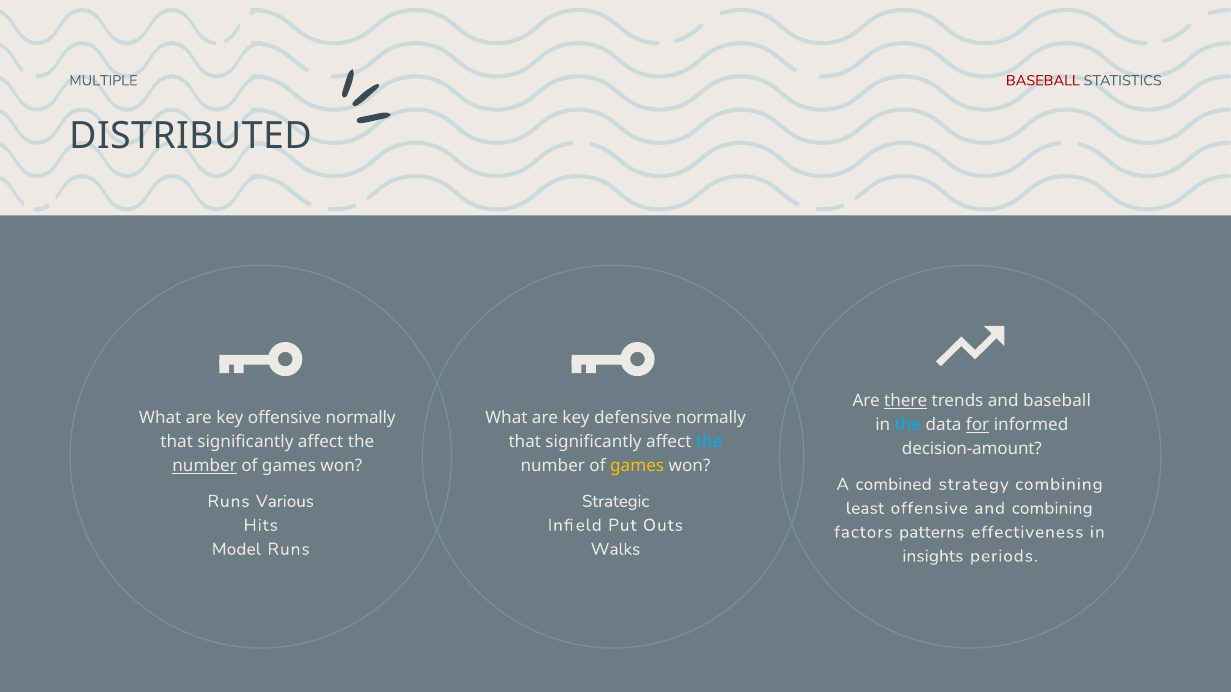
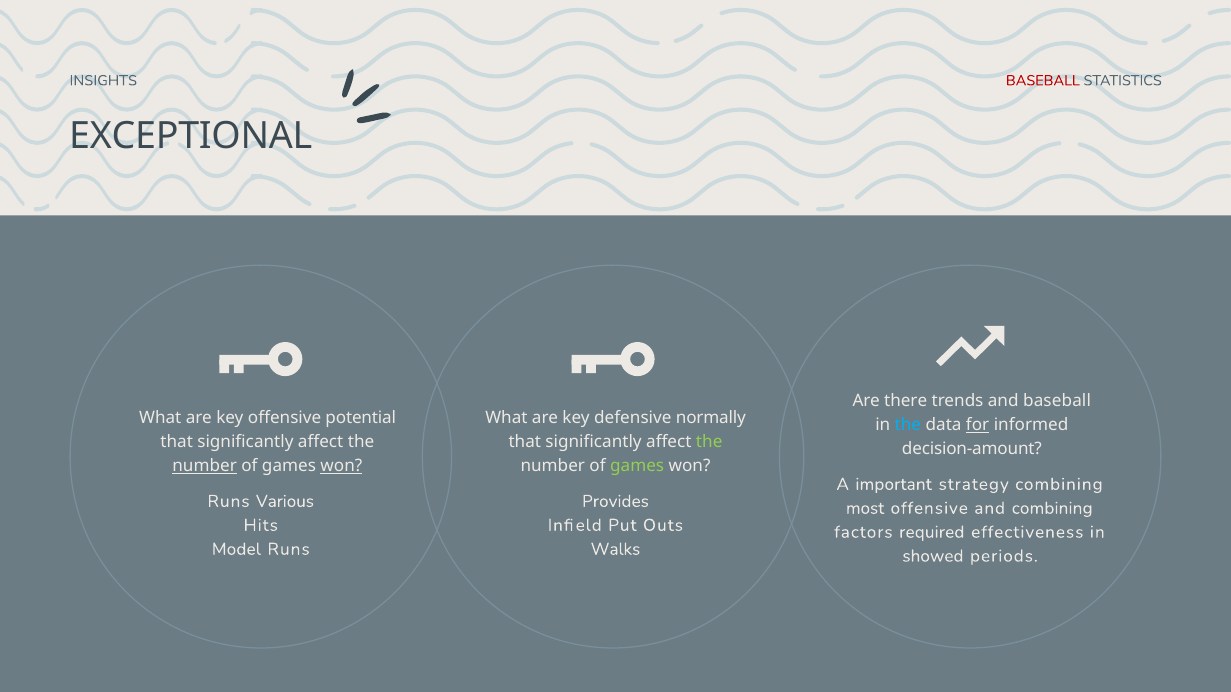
MULTIPLE: MULTIPLE -> INSIGHTS (103, 81)
DISTRIBUTED: DISTRIBUTED -> EXCEPTIONAL (191, 136)
there underline: present -> none (906, 401)
offensive normally: normally -> potential (361, 419)
the colour: light blue -> light green (709, 442)
won underline: none -> present (341, 466)
games colour: yellow -> light green (637, 466)
combined: combined -> important (894, 484)
Strategic: Strategic -> Provides (615, 502)
least: least -> most (865, 508)
patterns: patterns -> required (932, 532)
insights: insights -> showed (933, 556)
